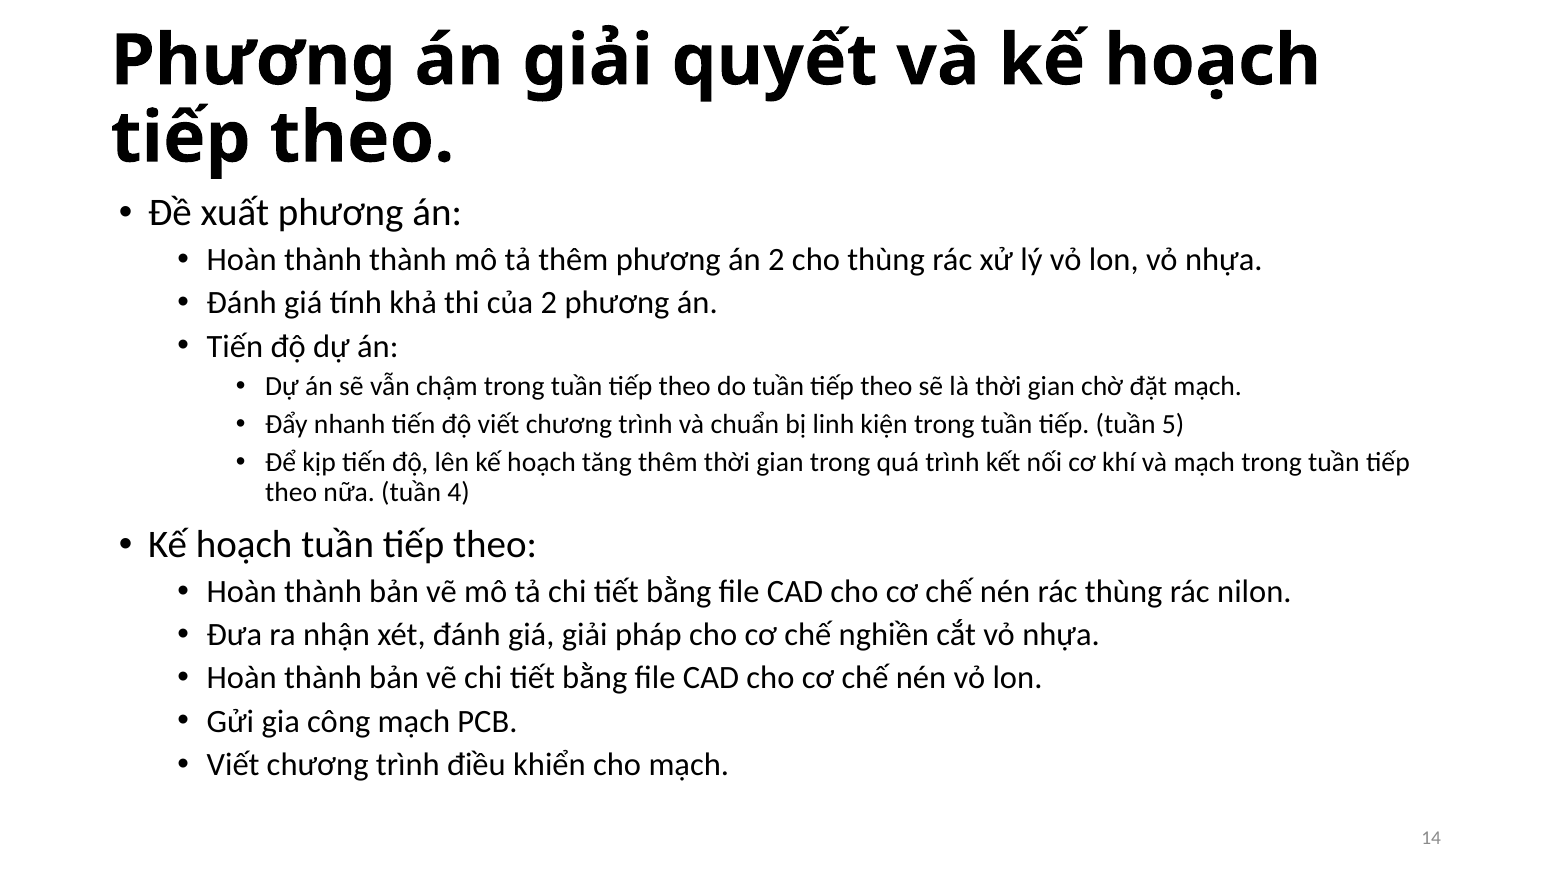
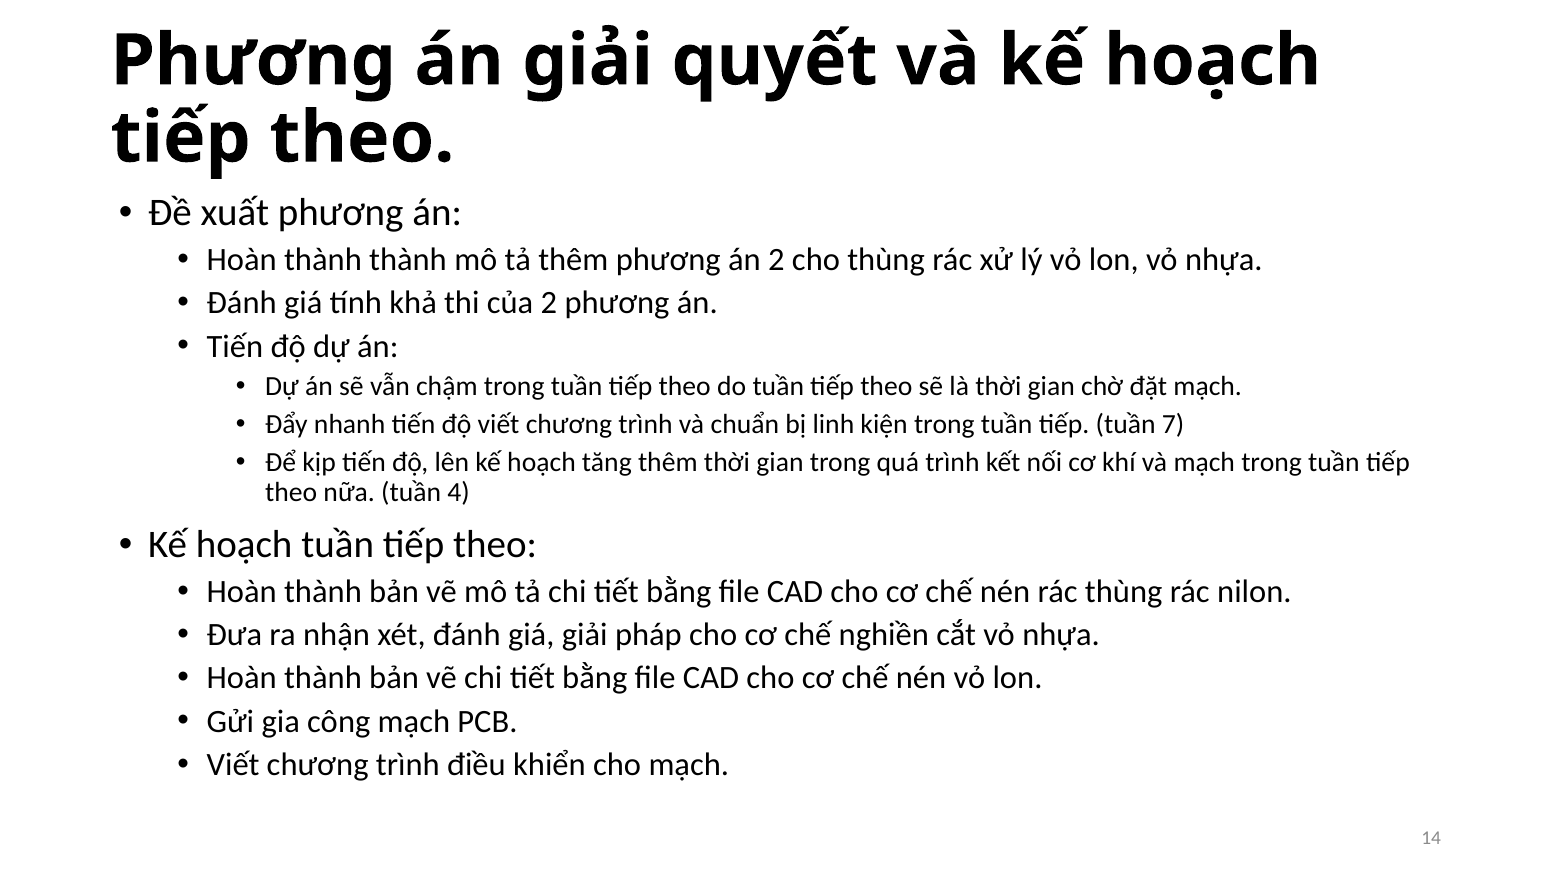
5: 5 -> 7 (1173, 425)
